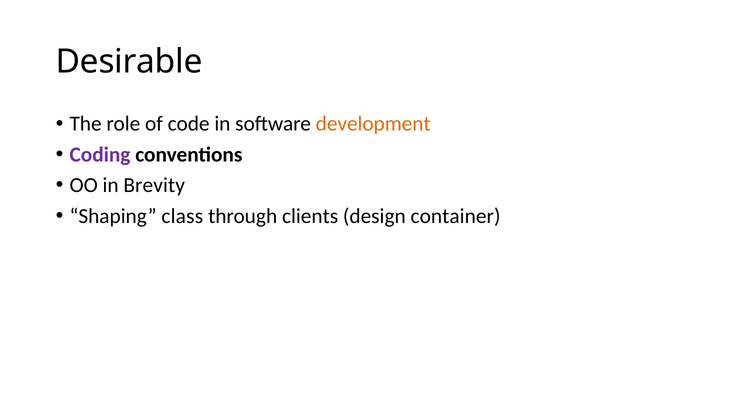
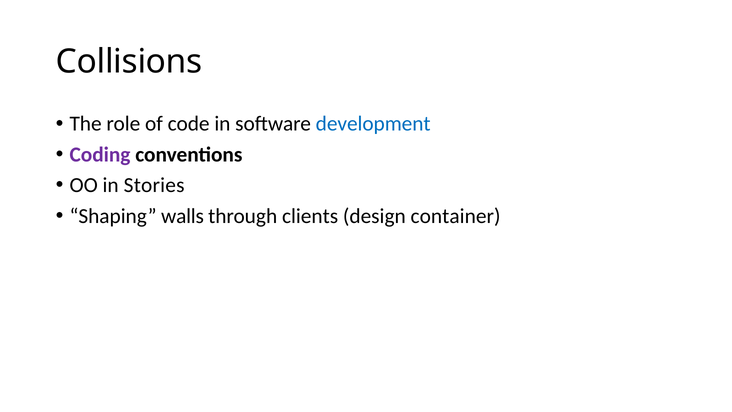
Desirable: Desirable -> Collisions (129, 61)
development colour: orange -> blue (373, 124)
Brevity: Brevity -> Stories (154, 185)
class: class -> walls (182, 216)
